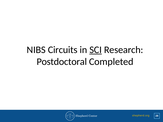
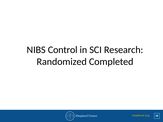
Circuits: Circuits -> Control (63, 50)
SCI underline: present -> none (96, 50)
Postdoctoral: Postdoctoral -> Randomized (62, 62)
